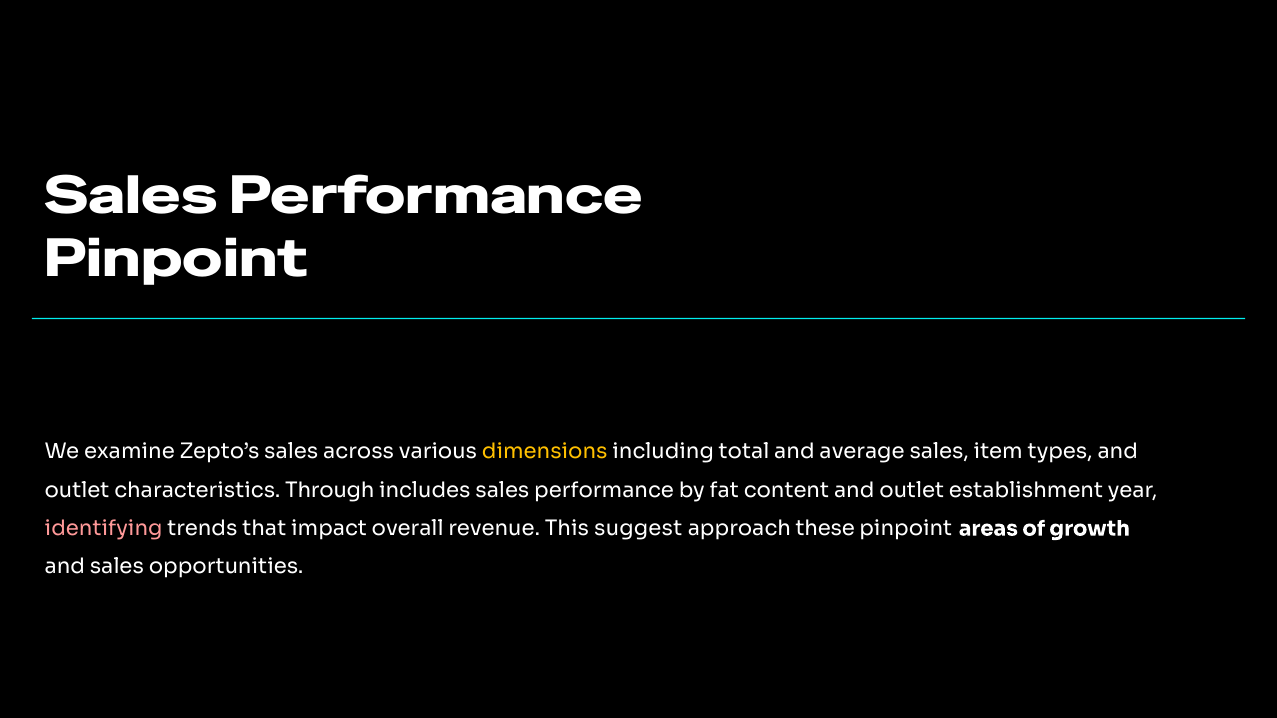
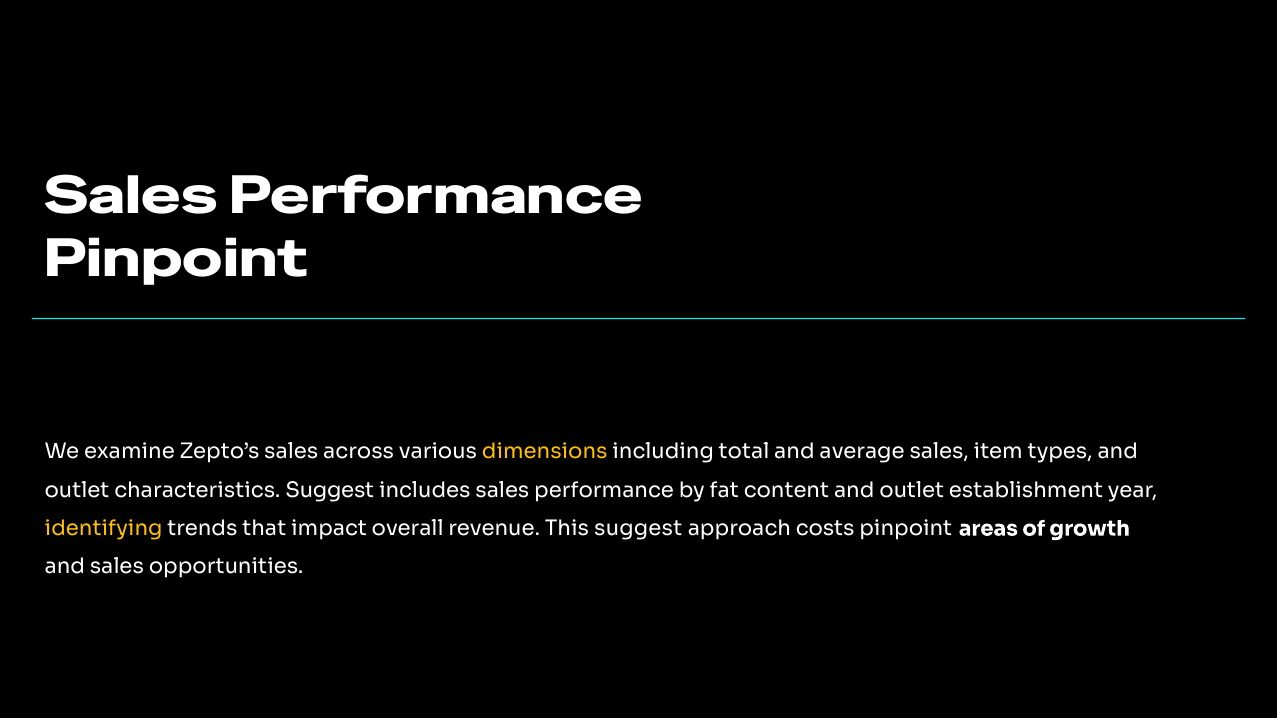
characteristics Through: Through -> Suggest (330, 490)
identifying colour: pink -> yellow (104, 529)
these: these -> costs (825, 529)
